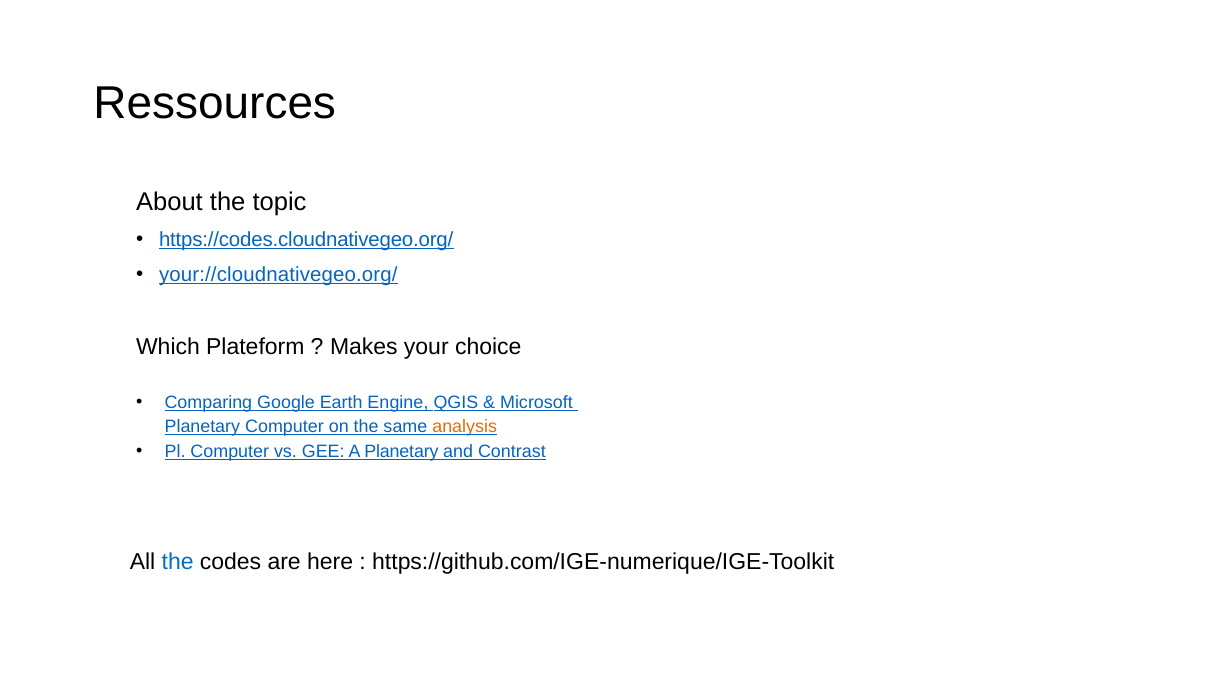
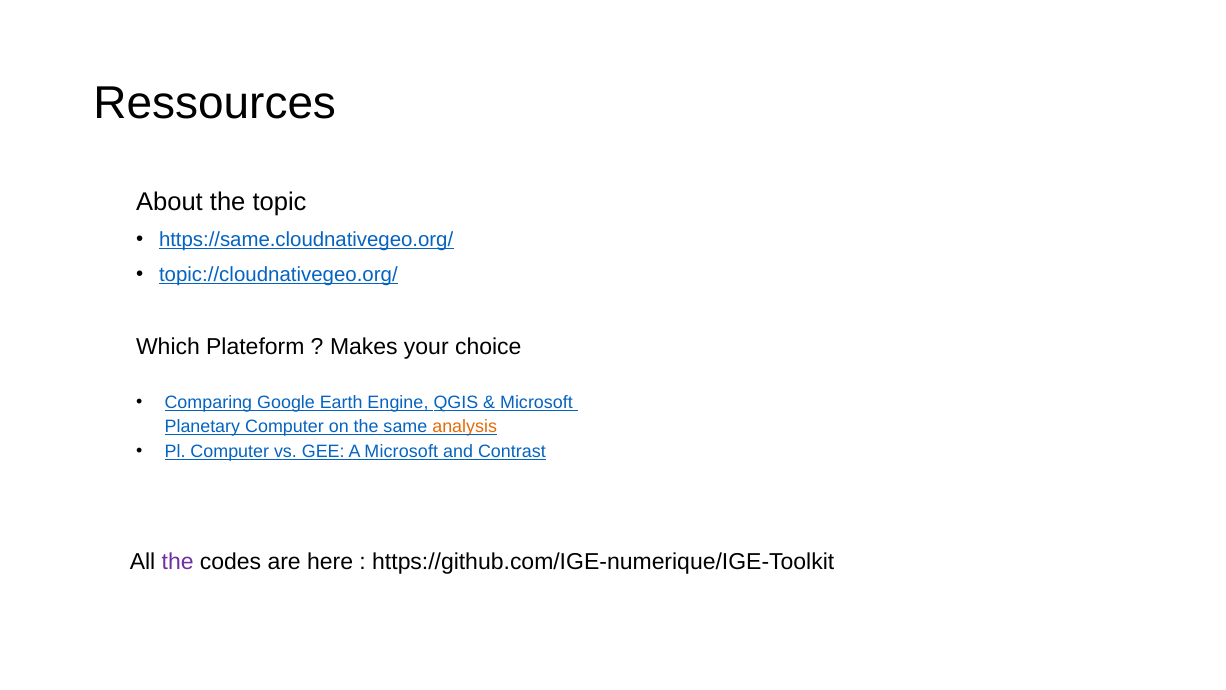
https://codes.cloudnativegeo.org/: https://codes.cloudnativegeo.org/ -> https://same.cloudnativegeo.org/ (306, 239)
your://cloudnativegeo.org/: your://cloudnativegeo.org/ -> topic://cloudnativegeo.org/ (278, 274)
A Planetary: Planetary -> Microsoft (401, 451)
the colour: blue -> purple (178, 562)
